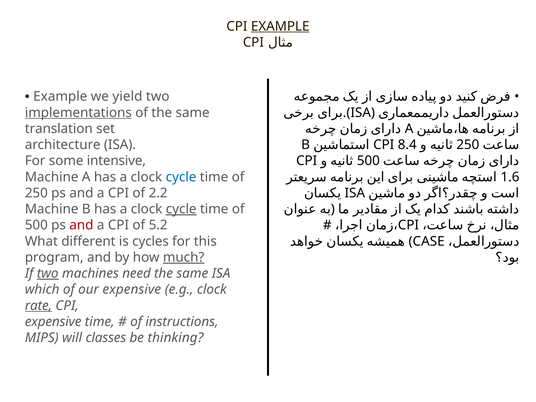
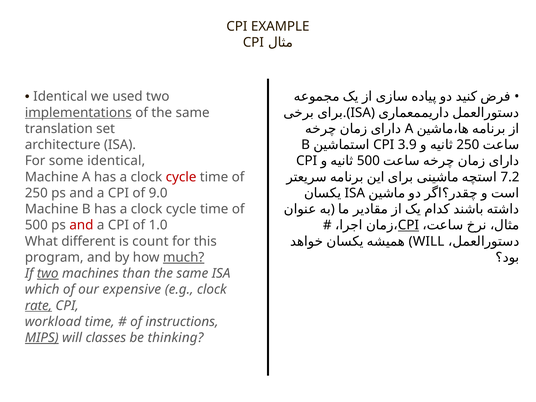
EXAMPLE underline: present -> none (280, 26)
Example: Example -> Identical (60, 97)
yield: yield -> used (128, 97)
8.4: 8.4 -> 3.9 (407, 145)
some intensive: intensive -> identical (116, 161)
cycle colour: blue -> red (181, 177)
1.6: 1.6 -> 7.2 (510, 177)
2.2: 2.2 -> 9.0 (158, 193)
cycle underline: present -> none (181, 209)
5.2: 5.2 -> 1.0 (158, 225)
CPI underline: none -> present (408, 225)
cycles: cycles -> count (150, 241)
CASE: CASE -> WILL (429, 241)
need: need -> than (136, 273)
expensive: expensive -> workload (53, 322)
MIPS underline: none -> present (42, 338)
